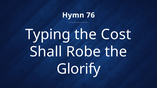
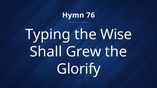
Cost: Cost -> Wise (116, 35)
Robe: Robe -> Grew (84, 52)
